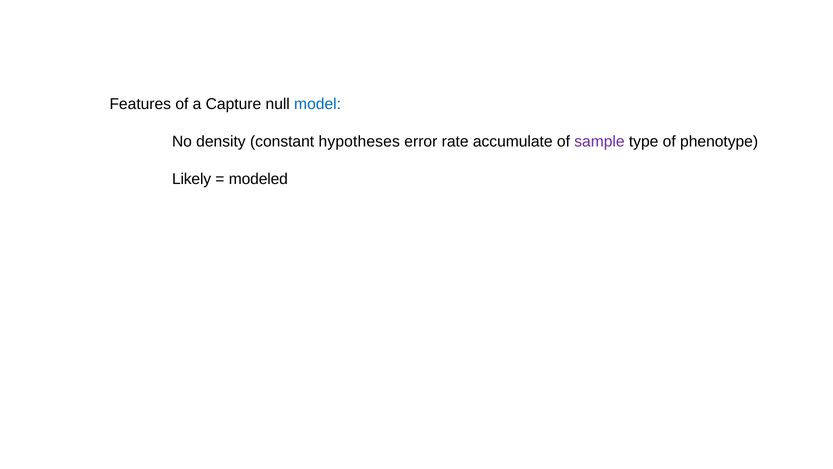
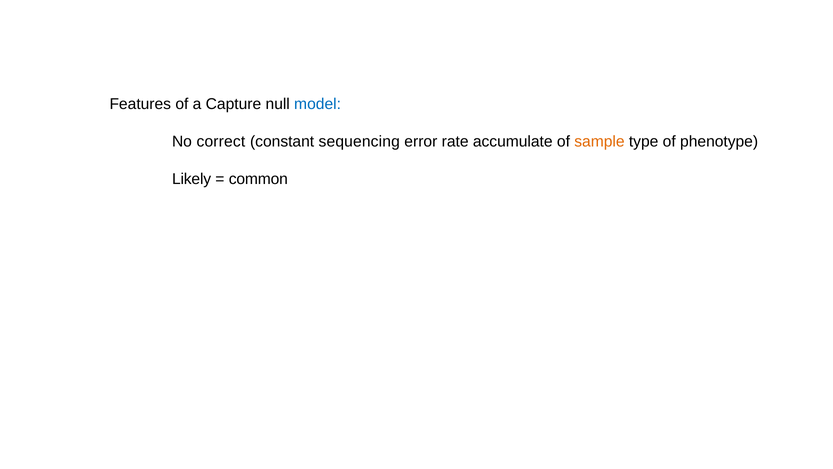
density: density -> correct (221, 141)
hypotheses: hypotheses -> sequencing (359, 141)
sample colour: purple -> orange (599, 141)
modeled: modeled -> common (258, 179)
